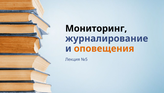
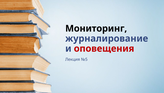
оповещения colour: orange -> red (104, 48)
